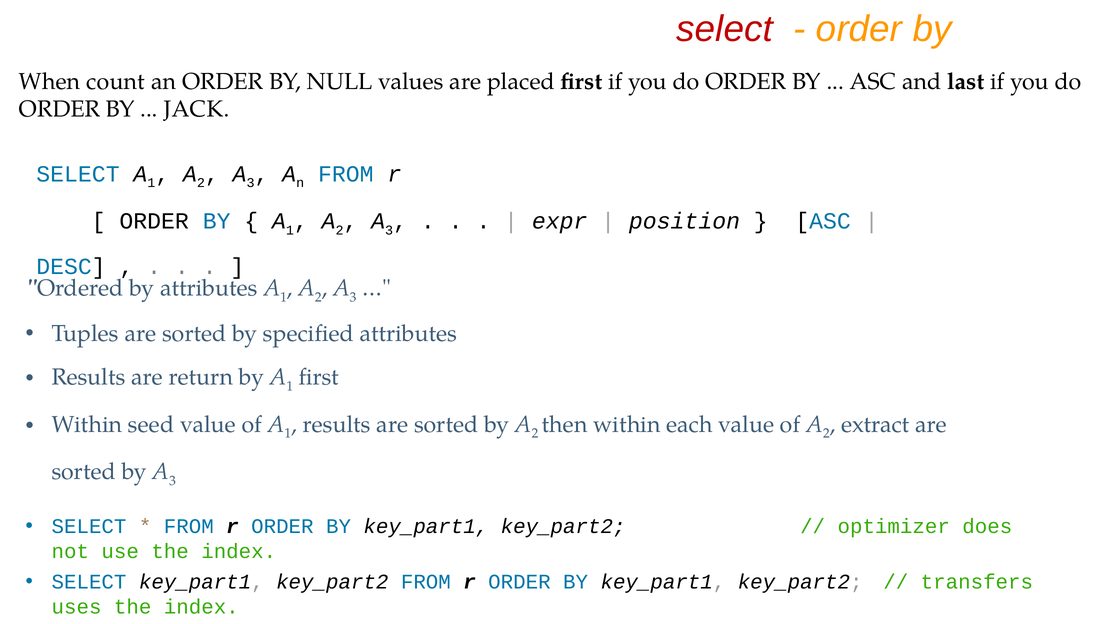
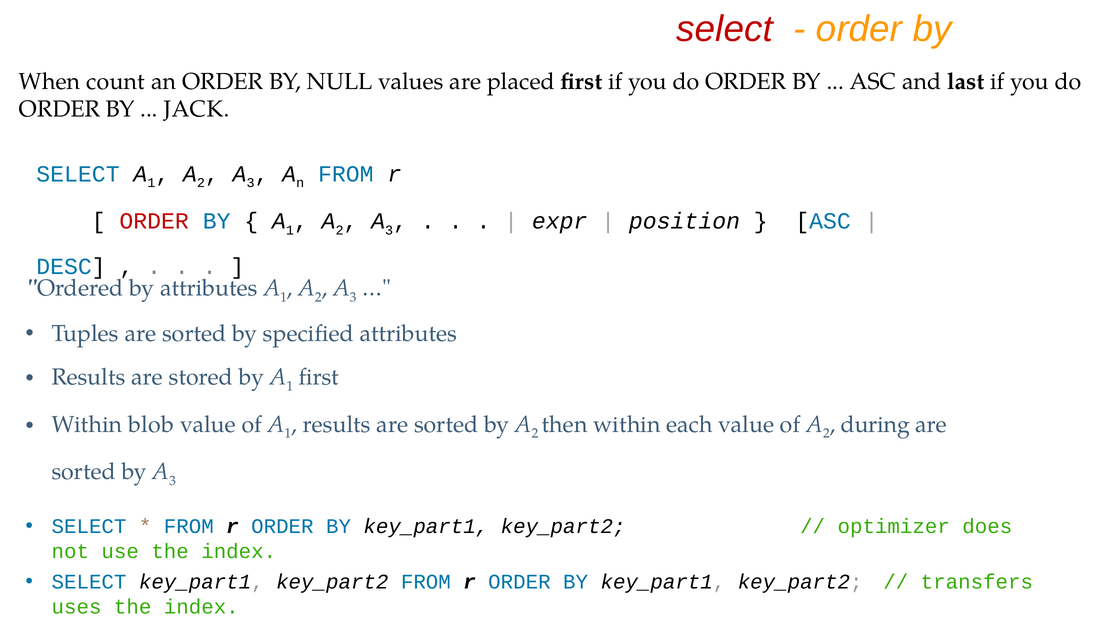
ORDER colour: black -> red (154, 221)
return: return -> stored (201, 377)
seed: seed -> blob (151, 424)
extract: extract -> during (875, 424)
